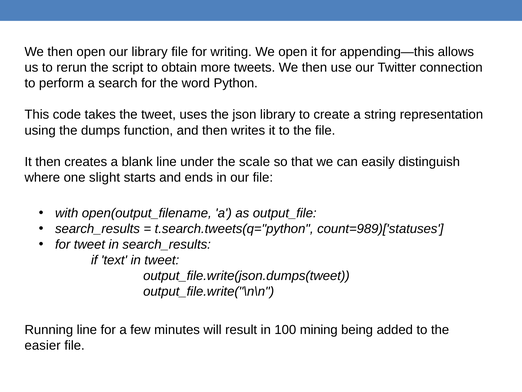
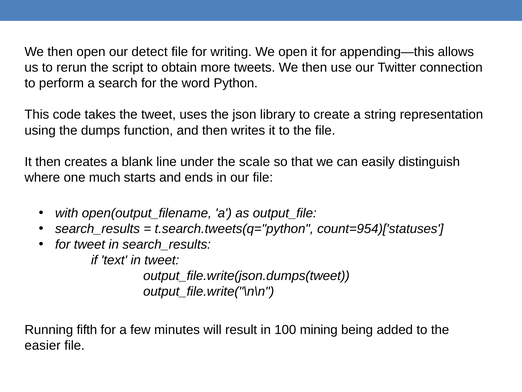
our library: library -> detect (150, 52)
slight: slight -> much (105, 177)
count=989)['statuses: count=989)['statuses -> count=954)['statuses (380, 228)
Running line: line -> fifth (87, 329)
